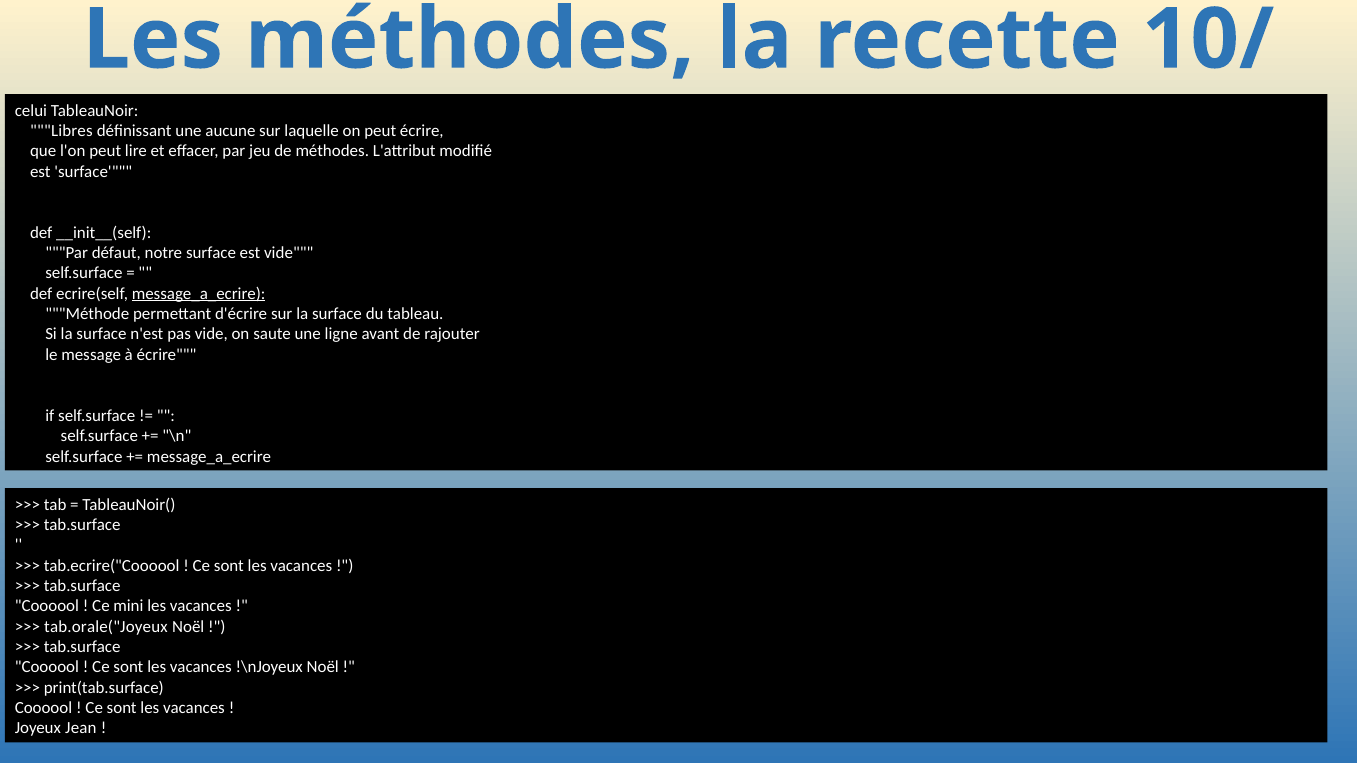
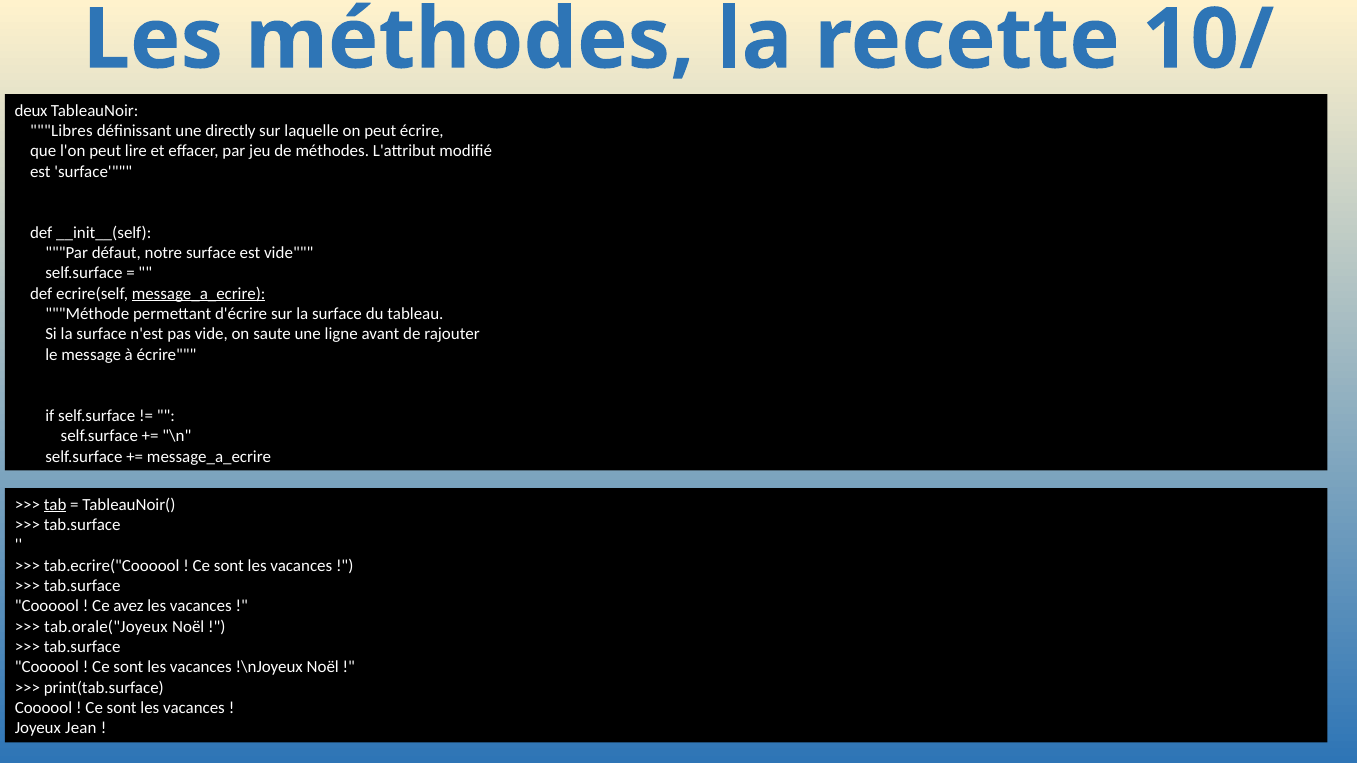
celui: celui -> deux (31, 111)
aucune: aucune -> directly (231, 131)
tab underline: none -> present (55, 505)
mini: mini -> avez (128, 606)
